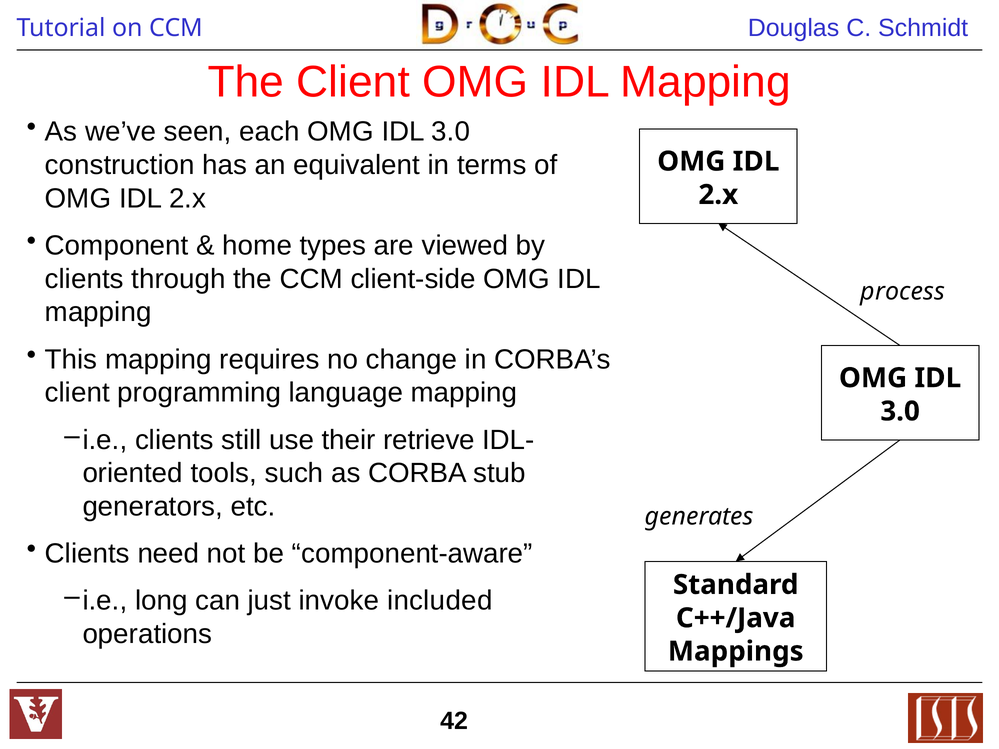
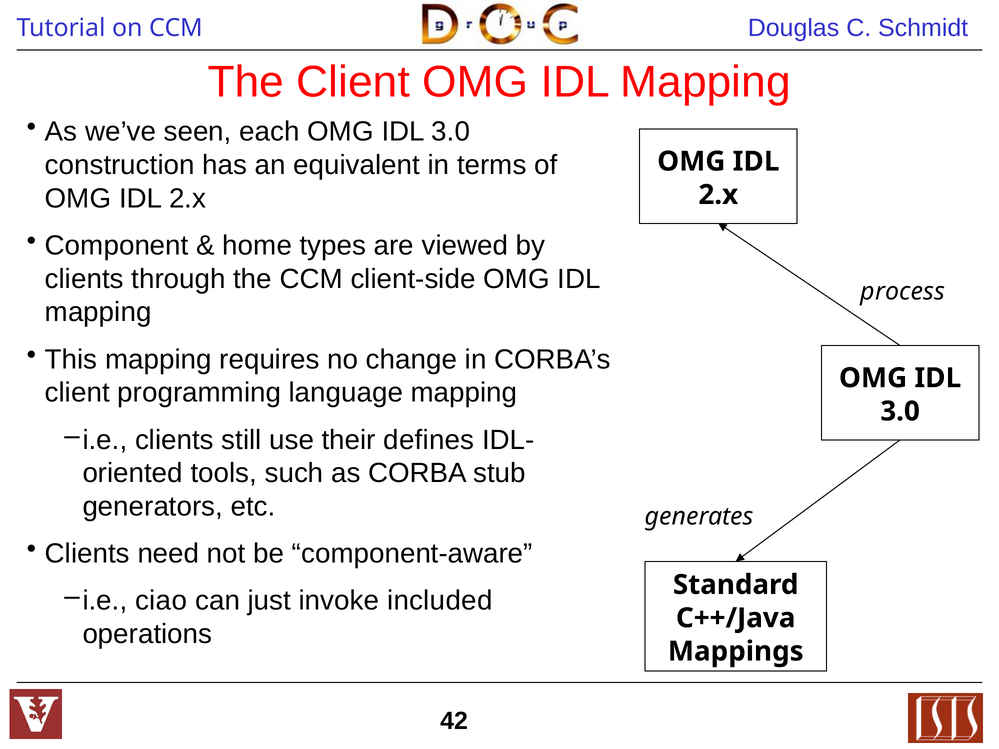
retrieve: retrieve -> defines (429, 440)
long: long -> ciao (161, 601)
